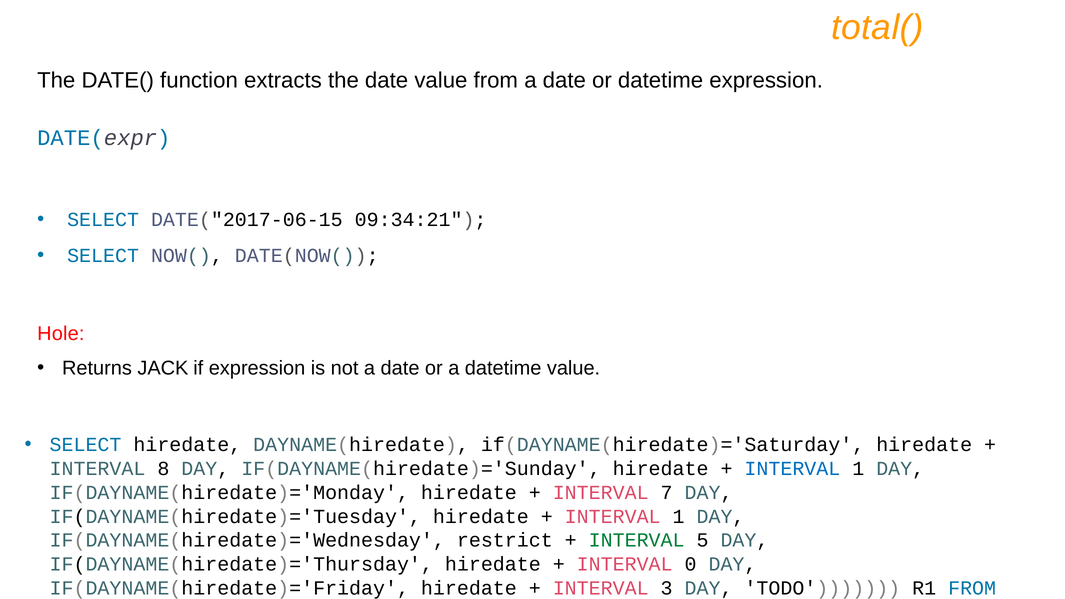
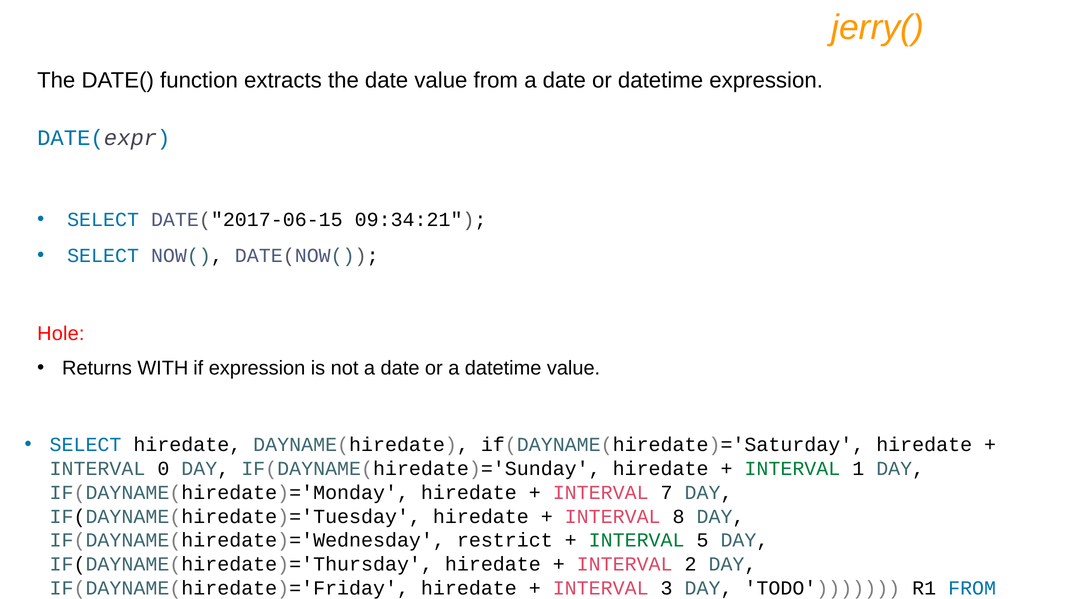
total(: total( -> jerry( (878, 28)
JACK: JACK -> WITH (163, 368)
8: 8 -> 0 (163, 469)
INTERVAL colour: blue -> green (792, 469)
1: 1 -> 8 (679, 516)
0: 0 -> 2 (691, 564)
